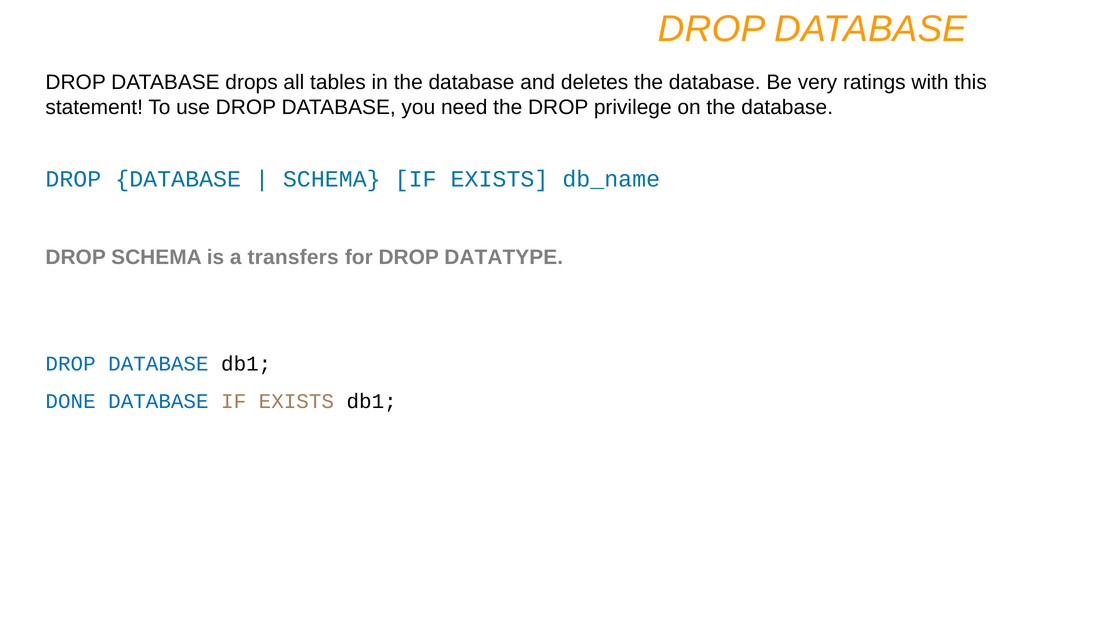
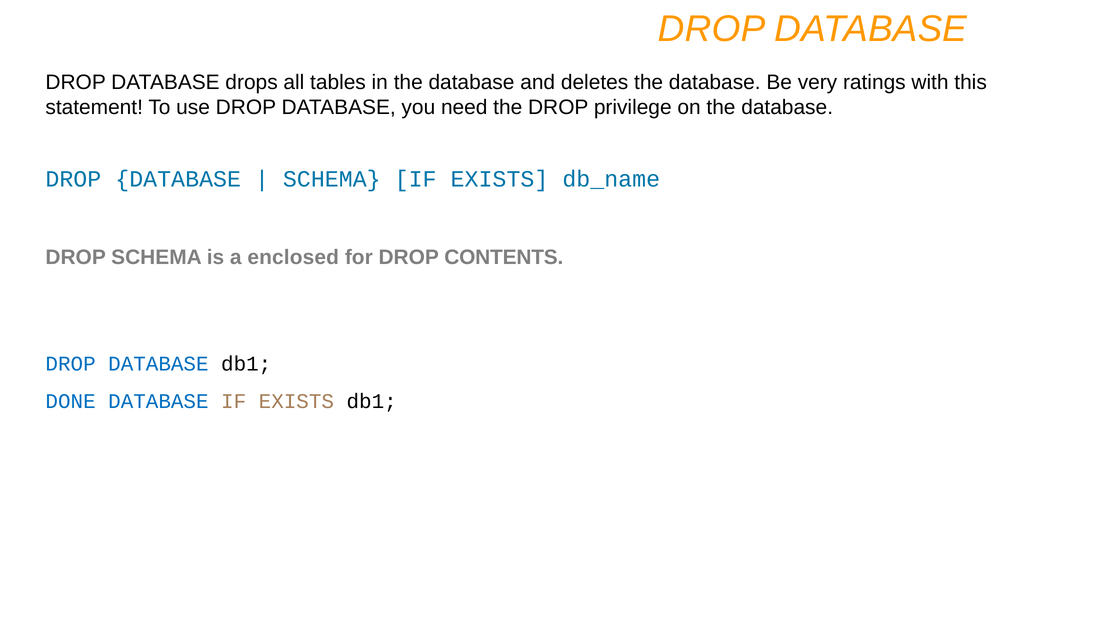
transfers: transfers -> enclosed (293, 257)
DATATYPE: DATATYPE -> CONTENTS (504, 257)
